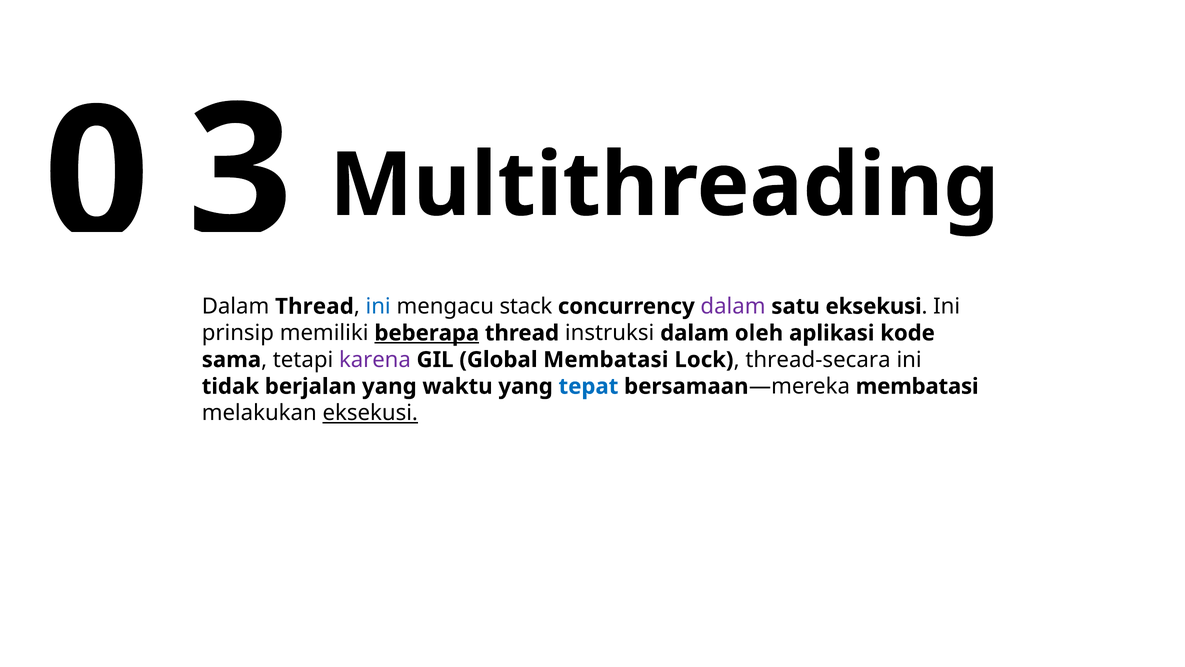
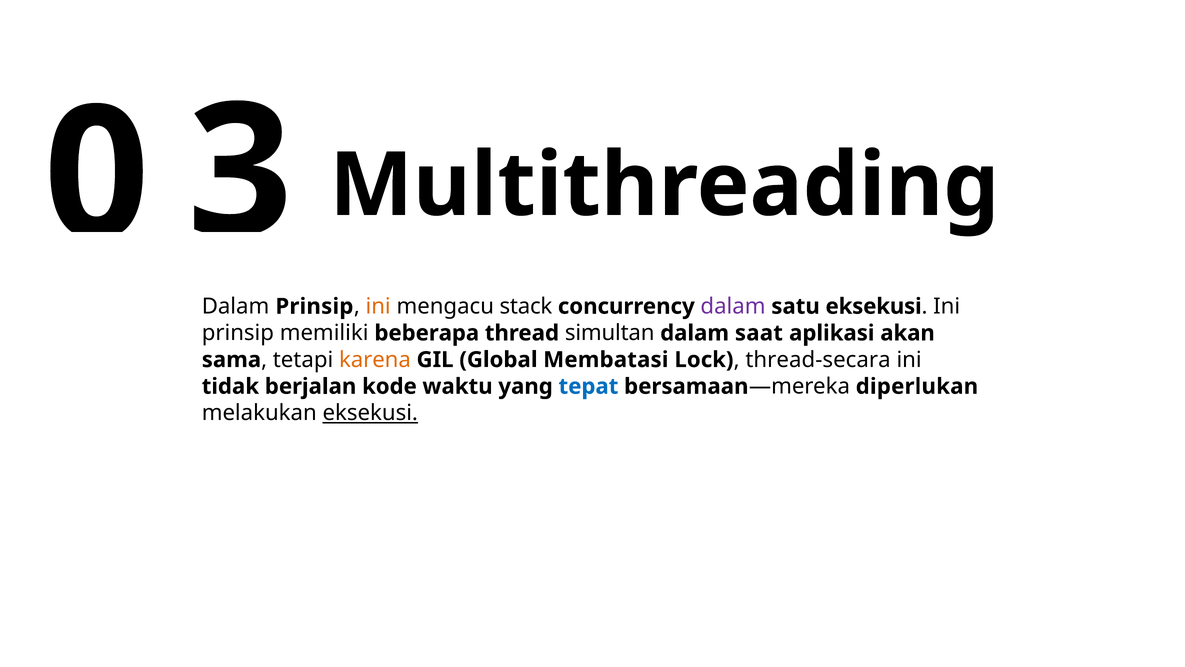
Thread: Thread -> Prinsip (314, 306)
ini colour: blue -> orange (378, 306)
beberapa underline: present -> none (427, 333)
instruksi: instruksi -> simultan (610, 333)
oleh: oleh -> saat (759, 333)
kode: kode -> akan (908, 333)
karena colour: purple -> orange (375, 360)
berjalan yang: yang -> kode (389, 386)
membatasi: membatasi -> diperlukan (917, 386)
